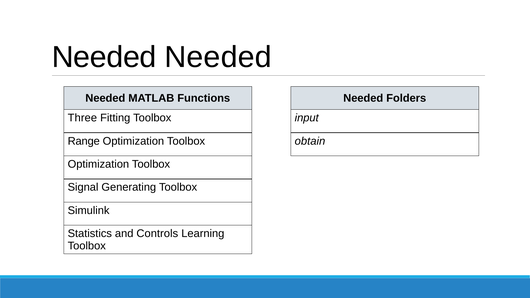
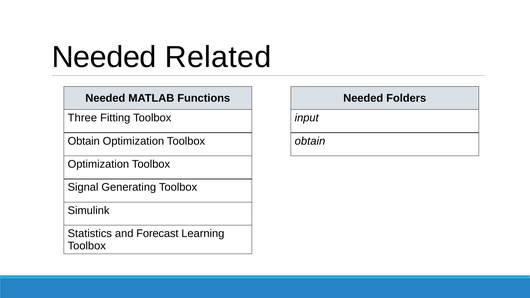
Needed Needed: Needed -> Related (218, 57)
Range: Range -> Obtain (84, 141)
Controls: Controls -> Forecast (157, 234)
